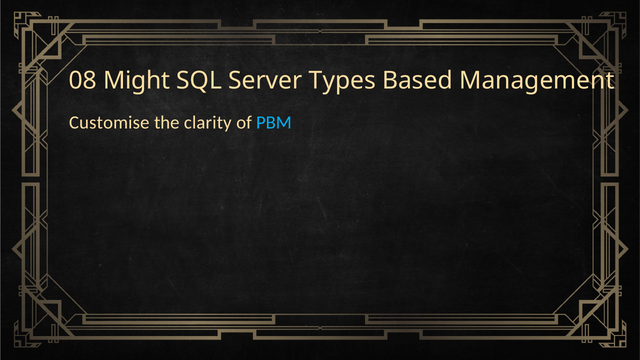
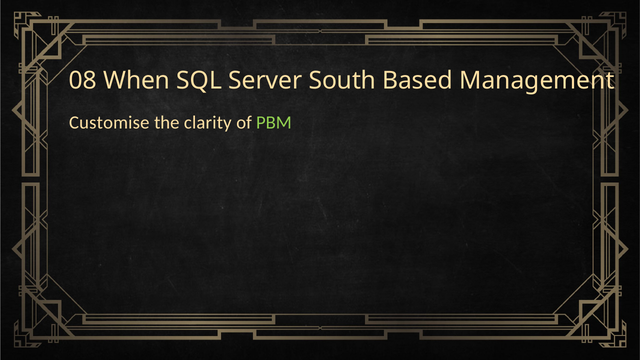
Might: Might -> When (137, 80)
Types: Types -> South (342, 80)
PBM colour: light blue -> light green (274, 123)
